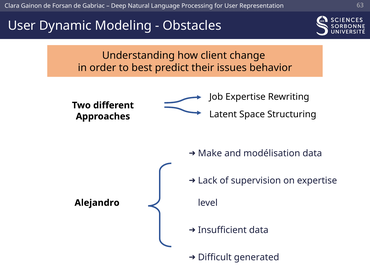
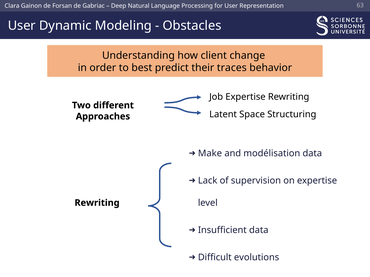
issues: issues -> traces (232, 68)
Alejandro: Alejandro -> Rewriting (97, 203)
generated: generated -> evolutions (257, 258)
